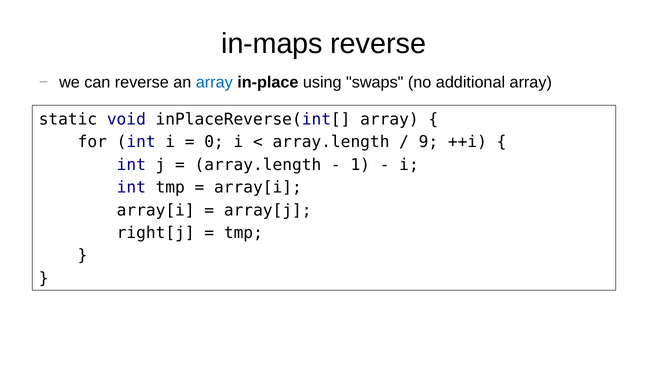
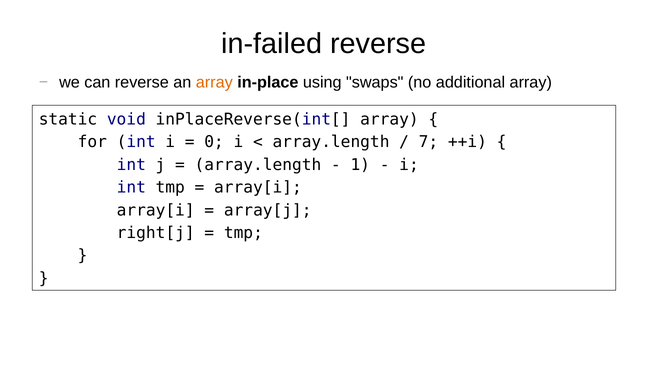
in-maps: in-maps -> in-failed (272, 44)
array colour: blue -> orange (214, 82)
9: 9 -> 7 (428, 142)
